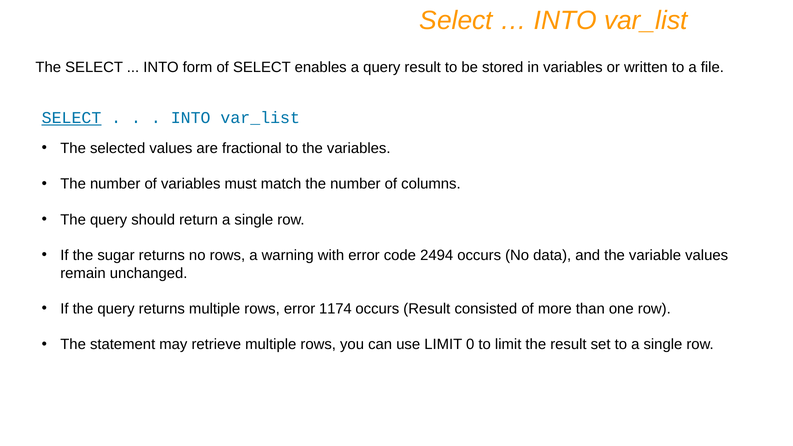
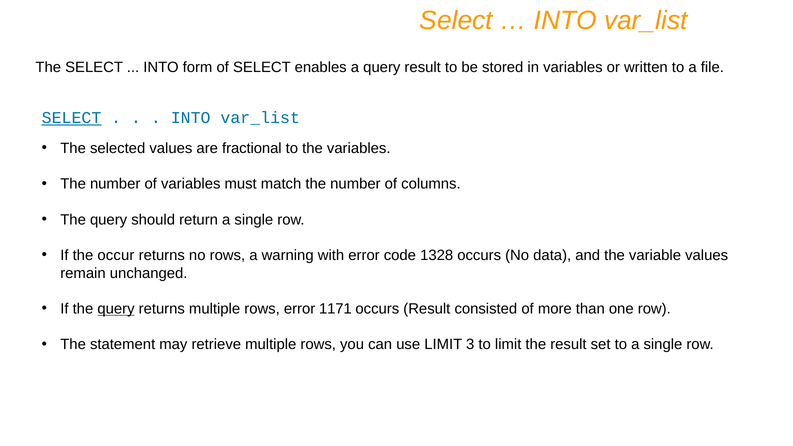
sugar: sugar -> occur (116, 255)
2494: 2494 -> 1328 (437, 255)
query underline: none -> present (116, 309)
1174: 1174 -> 1171 (335, 309)
0: 0 -> 3 (470, 345)
